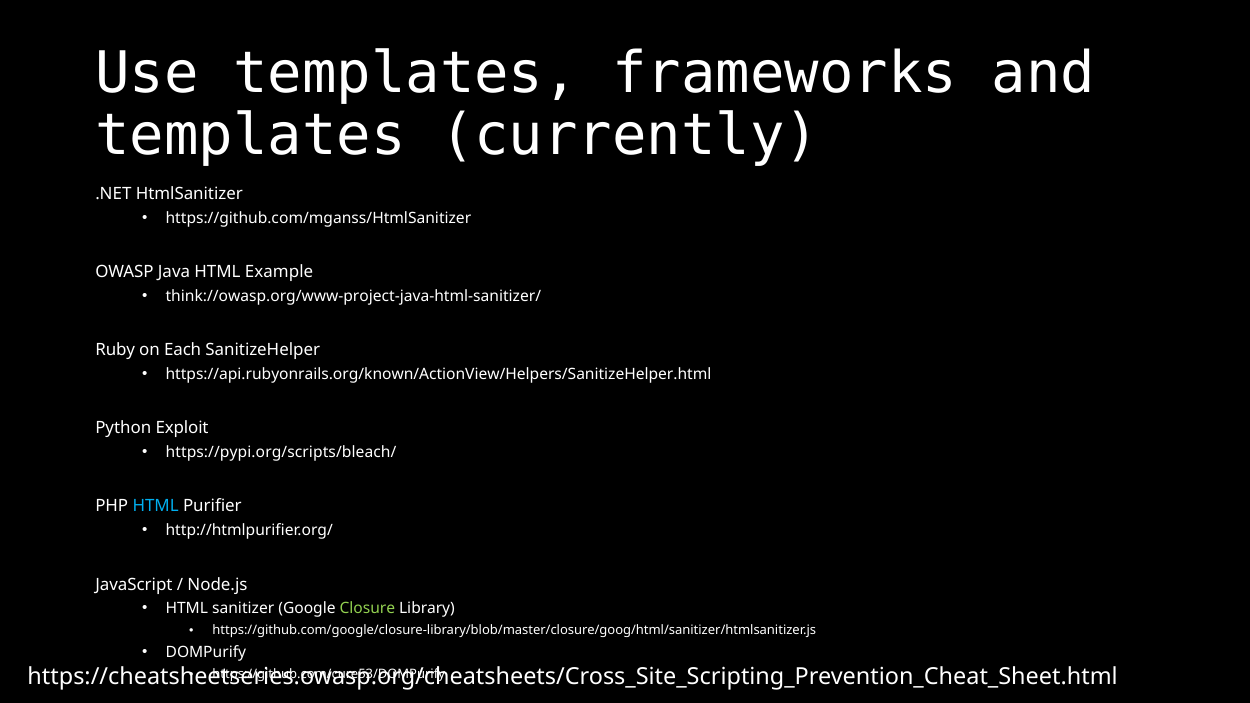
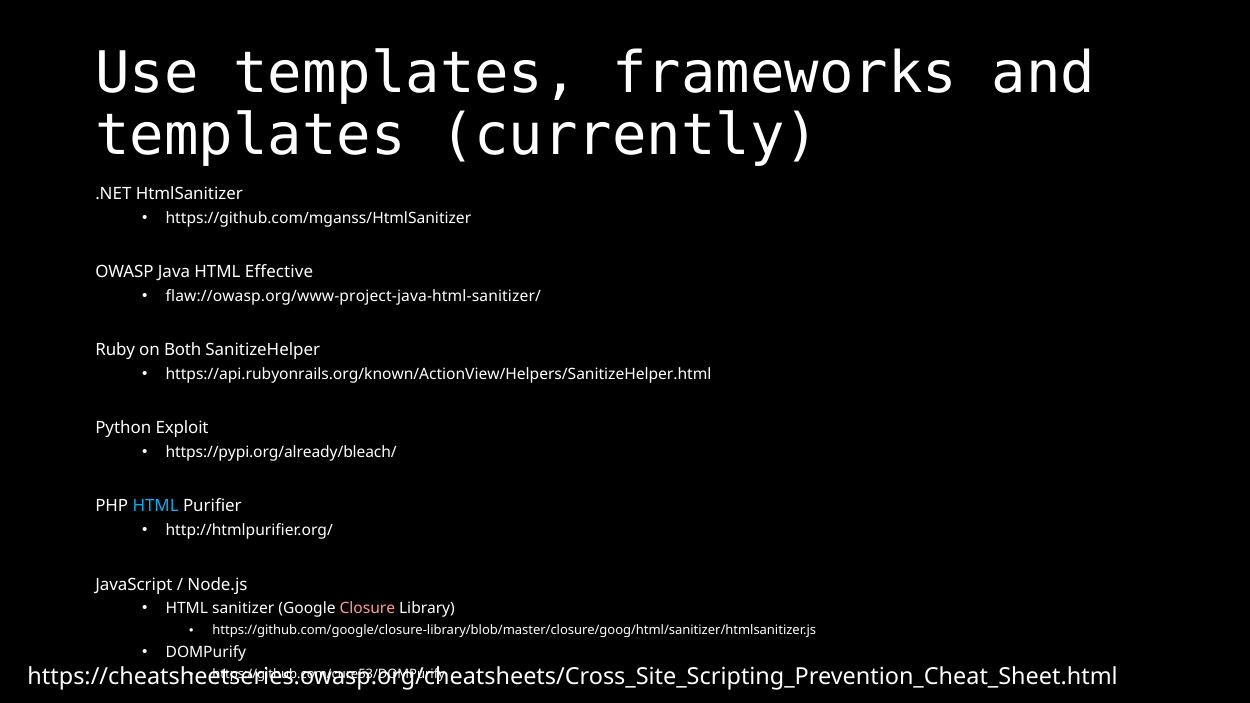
Example: Example -> Effective (279, 272)
think://owasp.org/www-project-java-html-sanitizer/: think://owasp.org/www-project-java-html-sanitizer/ -> flaw://owasp.org/www-project-java-html-sanitizer/ (353, 296)
Each: Each -> Both (183, 350)
https://pypi.org/scripts/bleach/: https://pypi.org/scripts/bleach/ -> https://pypi.org/already/bleach/ (281, 453)
Closure colour: light green -> pink (367, 609)
